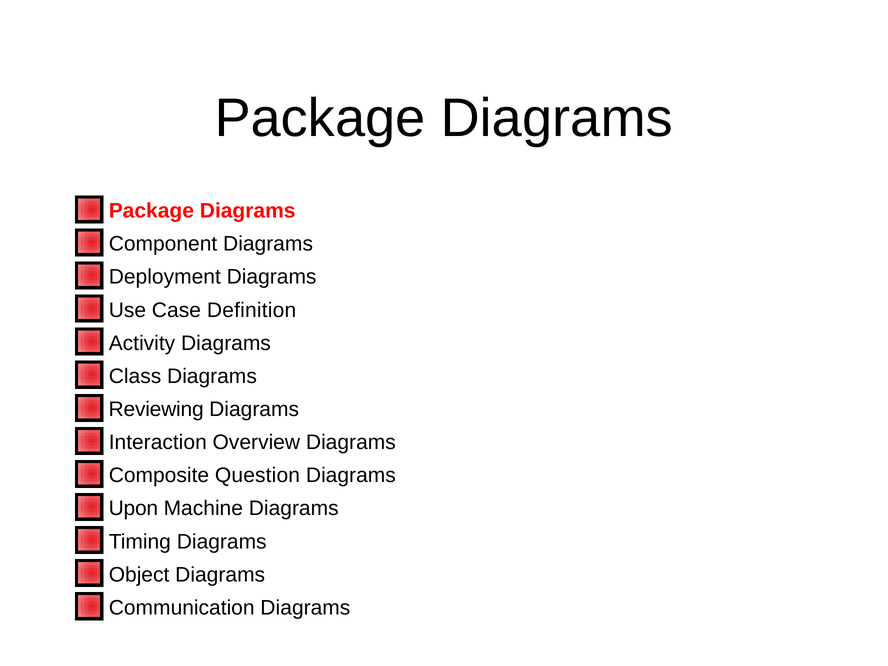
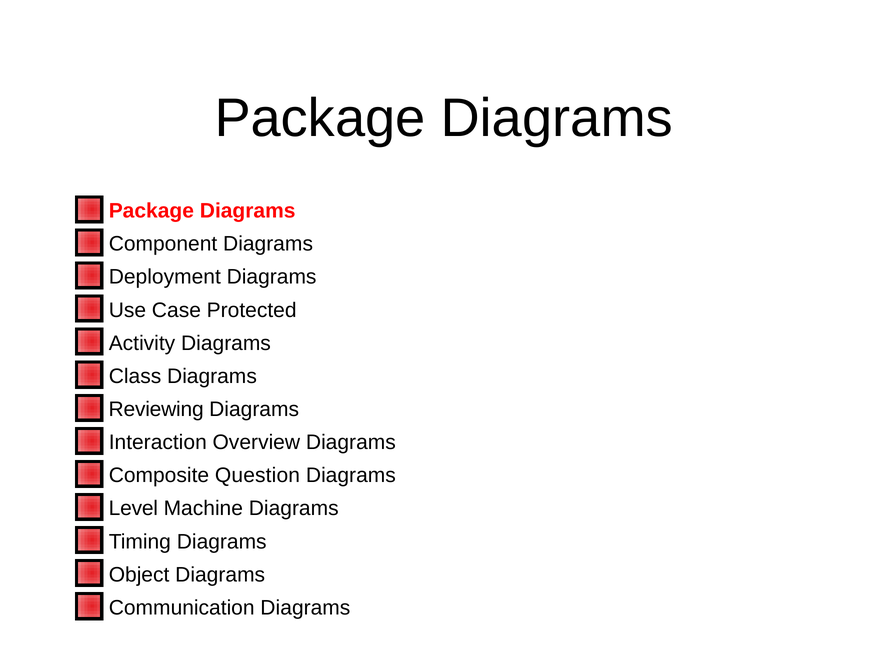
Definition: Definition -> Protected (252, 310)
Upon: Upon -> Level (133, 509)
